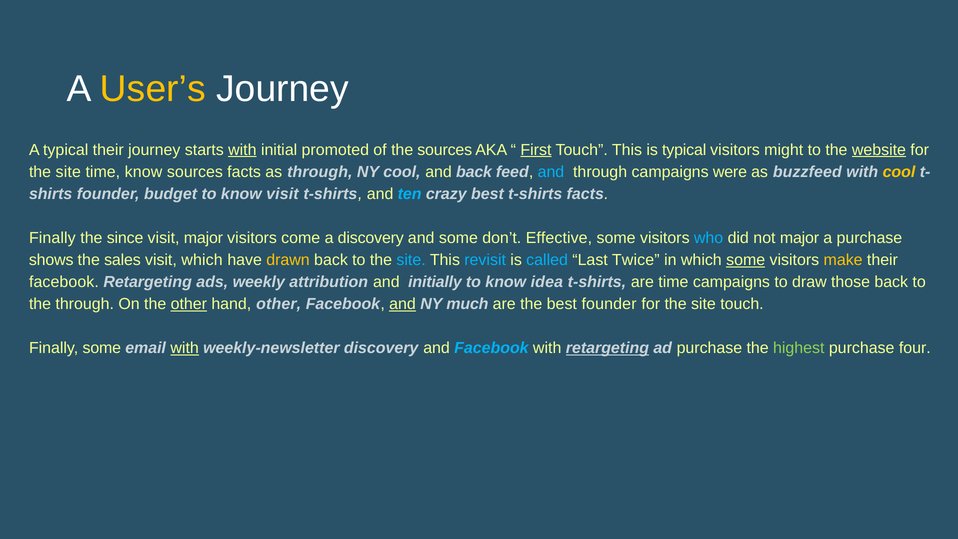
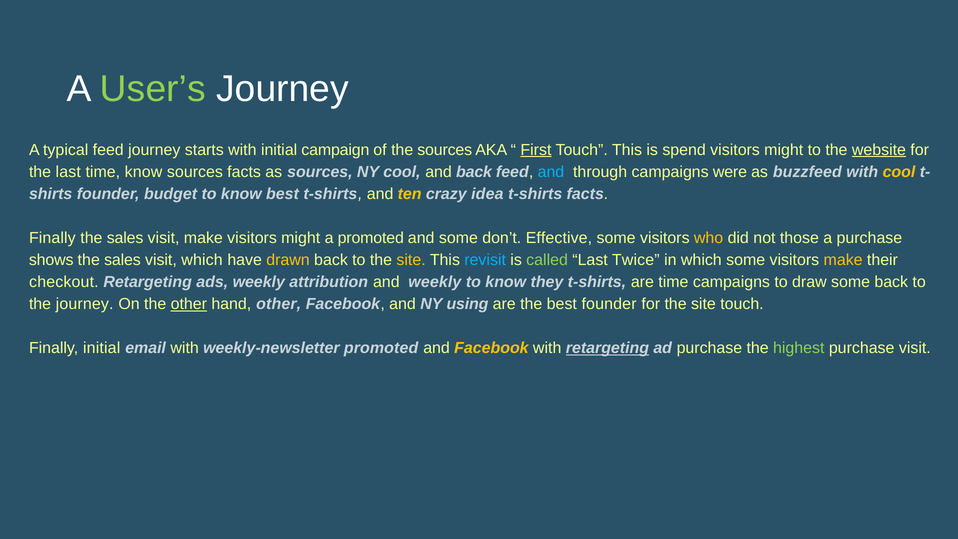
User’s colour: yellow -> light green (153, 89)
typical their: their -> feed (108, 150)
with underline: present -> none (242, 150)
promoted: promoted -> campaign (335, 150)
is typical: typical -> spend (684, 150)
site: site -> last (68, 172)
as through: through -> sources (320, 172)
know visit: visit -> best (282, 194)
ten colour: light blue -> yellow (410, 194)
crazy best: best -> idea (487, 194)
since: since -> sales (125, 238)
visit major: major -> make (203, 238)
come: come -> might (301, 238)
a discovery: discovery -> promoted (371, 238)
who colour: light blue -> yellow (709, 238)
not major: major -> those (799, 238)
site colour: light blue -> yellow (411, 260)
called colour: light blue -> light green (547, 260)
some underline: present -> none (746, 260)
facebook: facebook -> checkout (64, 282)
and initially: initially -> weekly (435, 282)
idea: idea -> they (547, 282)
draw those: those -> some (851, 282)
the through: through -> journey (85, 304)
and underline: present -> none (402, 304)
much: much -> using (467, 304)
Finally some: some -> initial (102, 348)
with underline: present -> none (185, 348)
weekly-newsletter discovery: discovery -> promoted (381, 348)
Facebook colour: light blue -> yellow (491, 348)
purchase four: four -> visit (915, 348)
